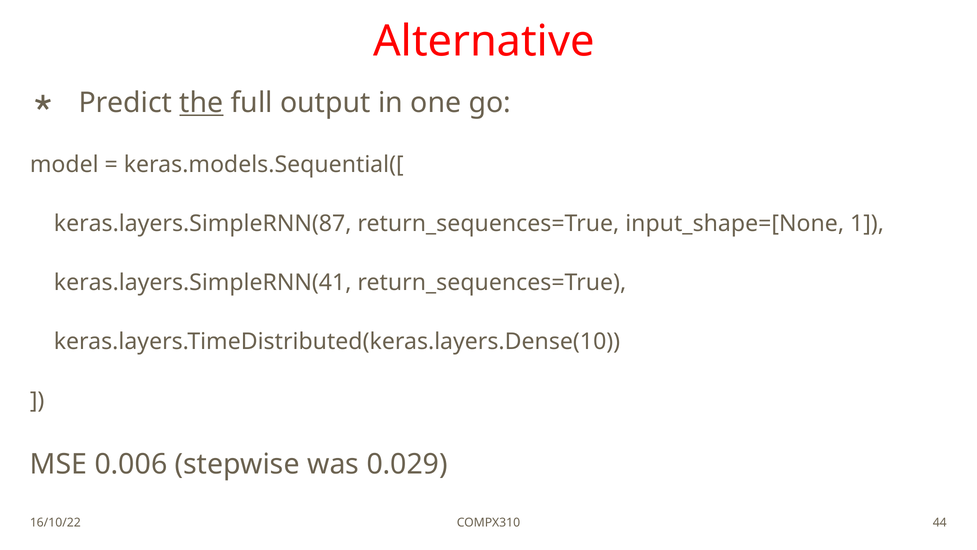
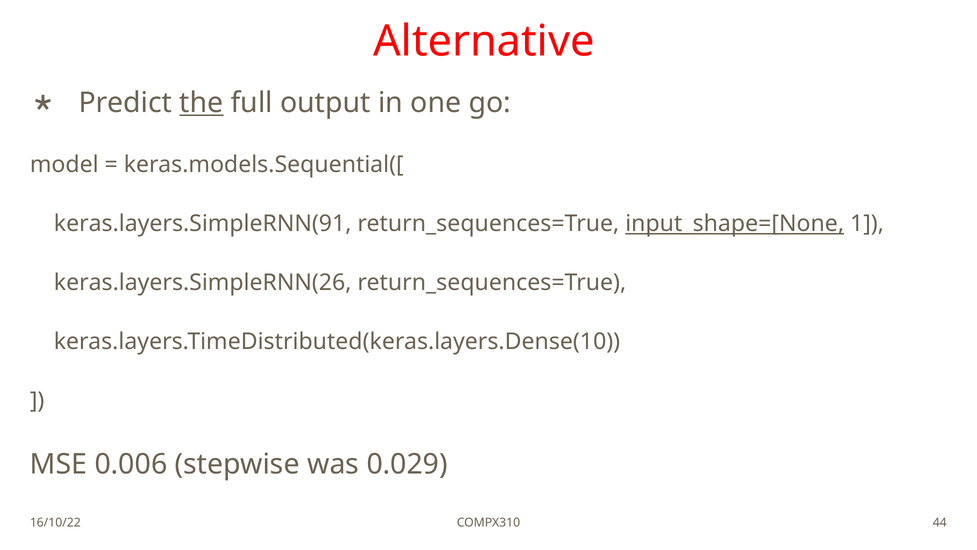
keras.layers.SimpleRNN(87: keras.layers.SimpleRNN(87 -> keras.layers.SimpleRNN(91 (203, 224)
input_shape=[None underline: none -> present (735, 224)
keras.layers.SimpleRNN(41: keras.layers.SimpleRNN(41 -> keras.layers.SimpleRNN(26 (203, 283)
